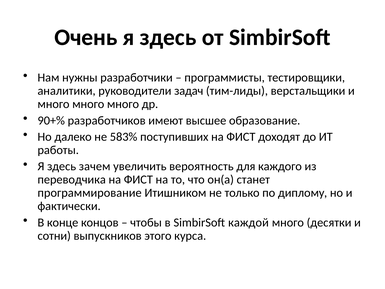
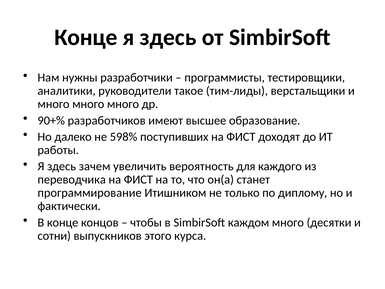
Очень: Очень -> Конце (86, 37)
задач: задач -> такое (189, 91)
583%: 583% -> 598% (124, 137)
каждой: каждой -> каждом (249, 222)
